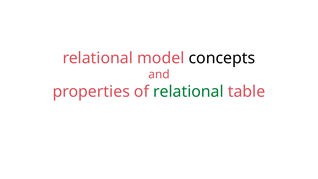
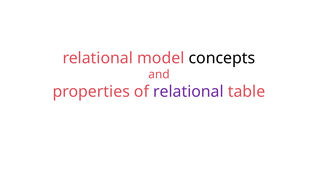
relational colour: green -> purple (188, 91)
